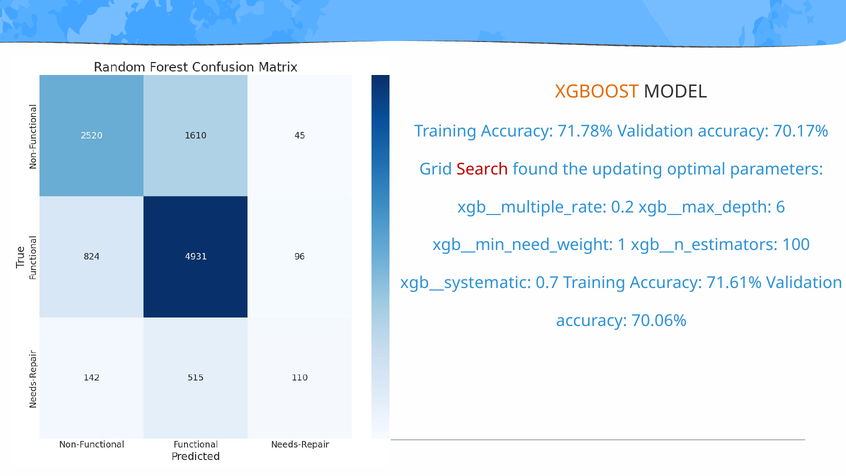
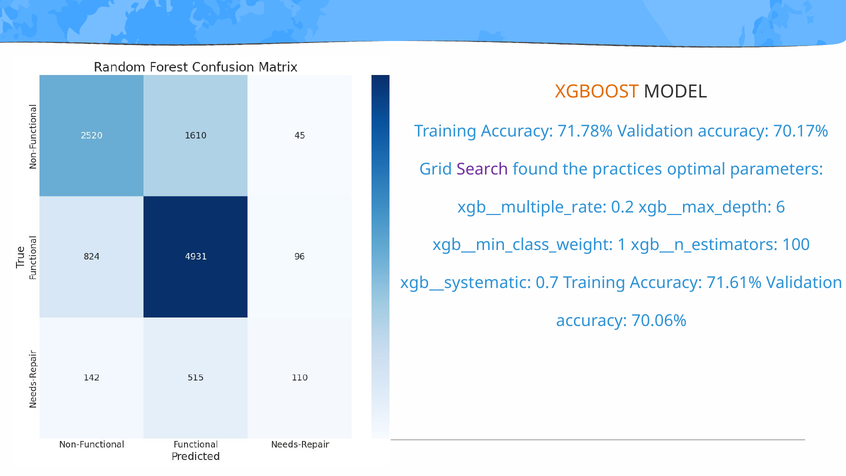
Search colour: red -> purple (482, 169)
updating: updating -> practices (627, 169)
xgb__min_need_weight: xgb__min_need_weight -> xgb__min_class_weight (523, 245)
